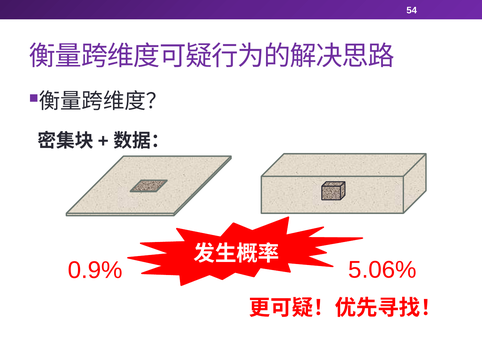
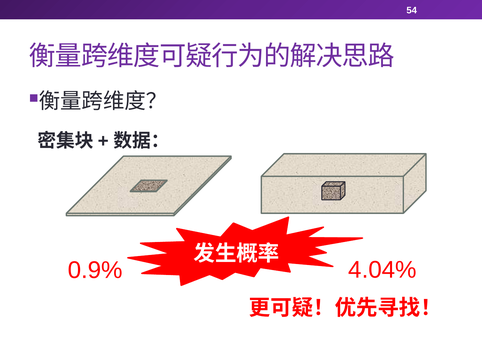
5.06%: 5.06% -> 4.04% (382, 269)
